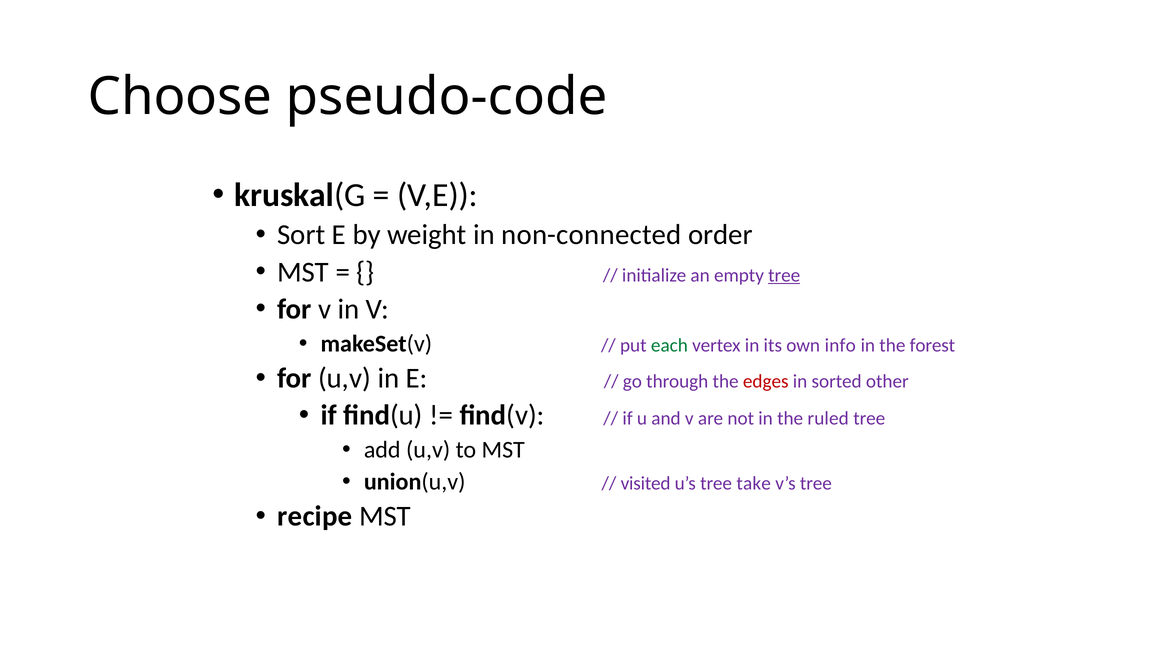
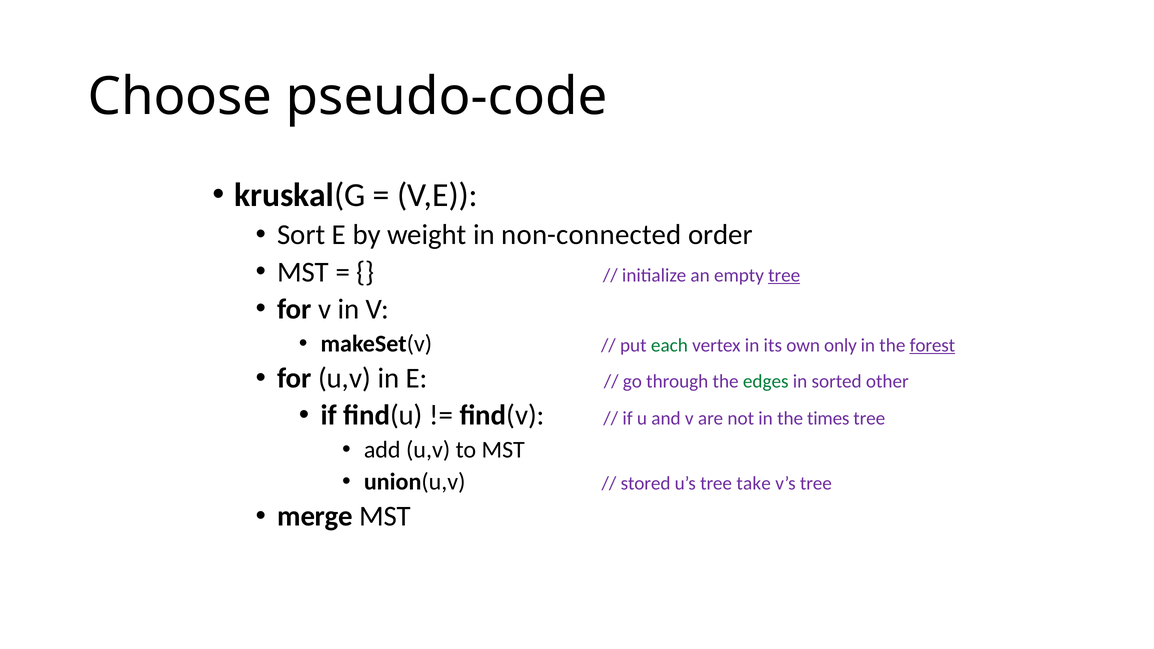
info: info -> only (840, 345)
forest underline: none -> present (932, 345)
edges colour: red -> green (766, 381)
ruled: ruled -> times (828, 419)
visited: visited -> stored (646, 484)
recipe: recipe -> merge (315, 516)
